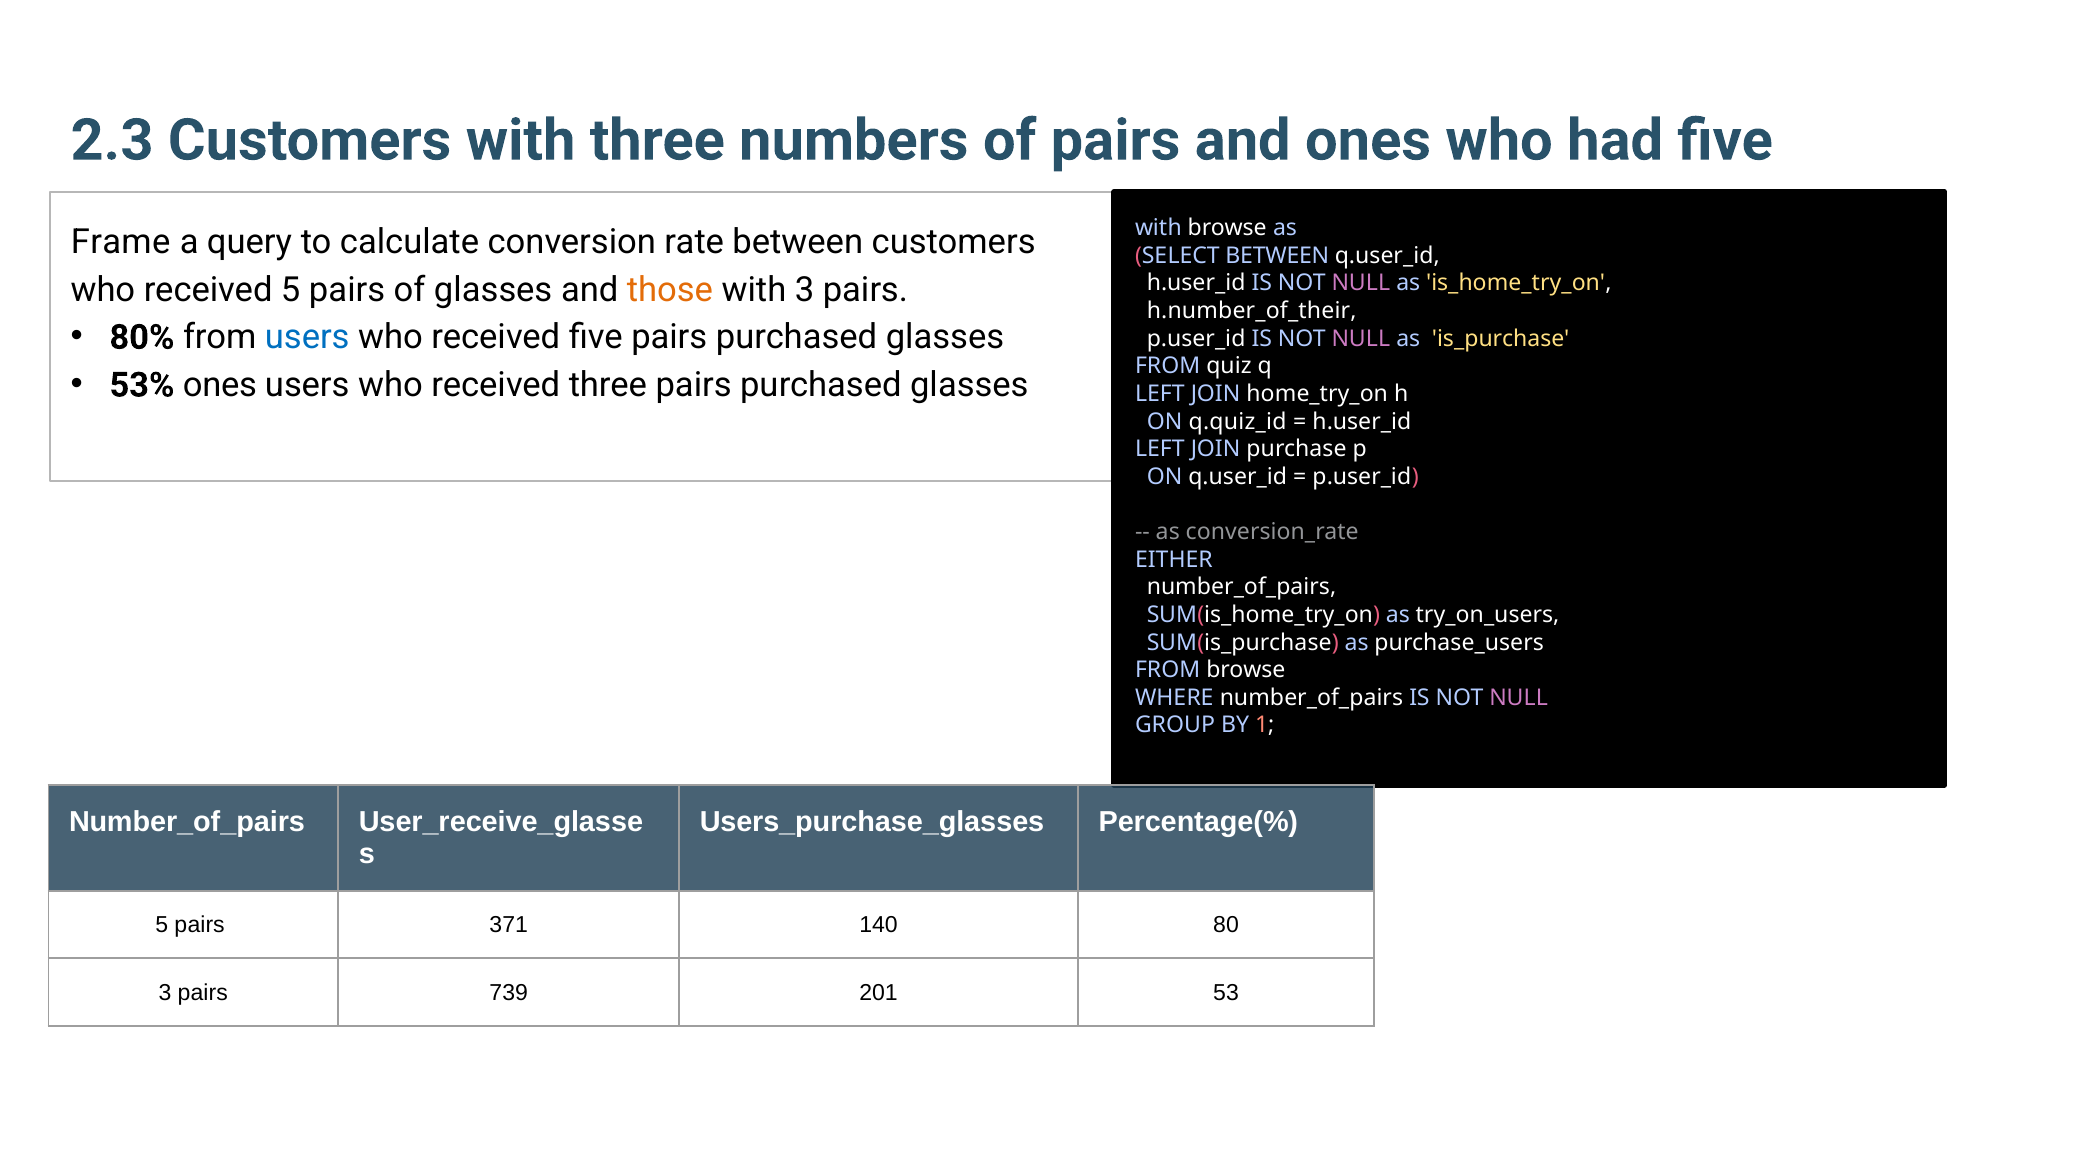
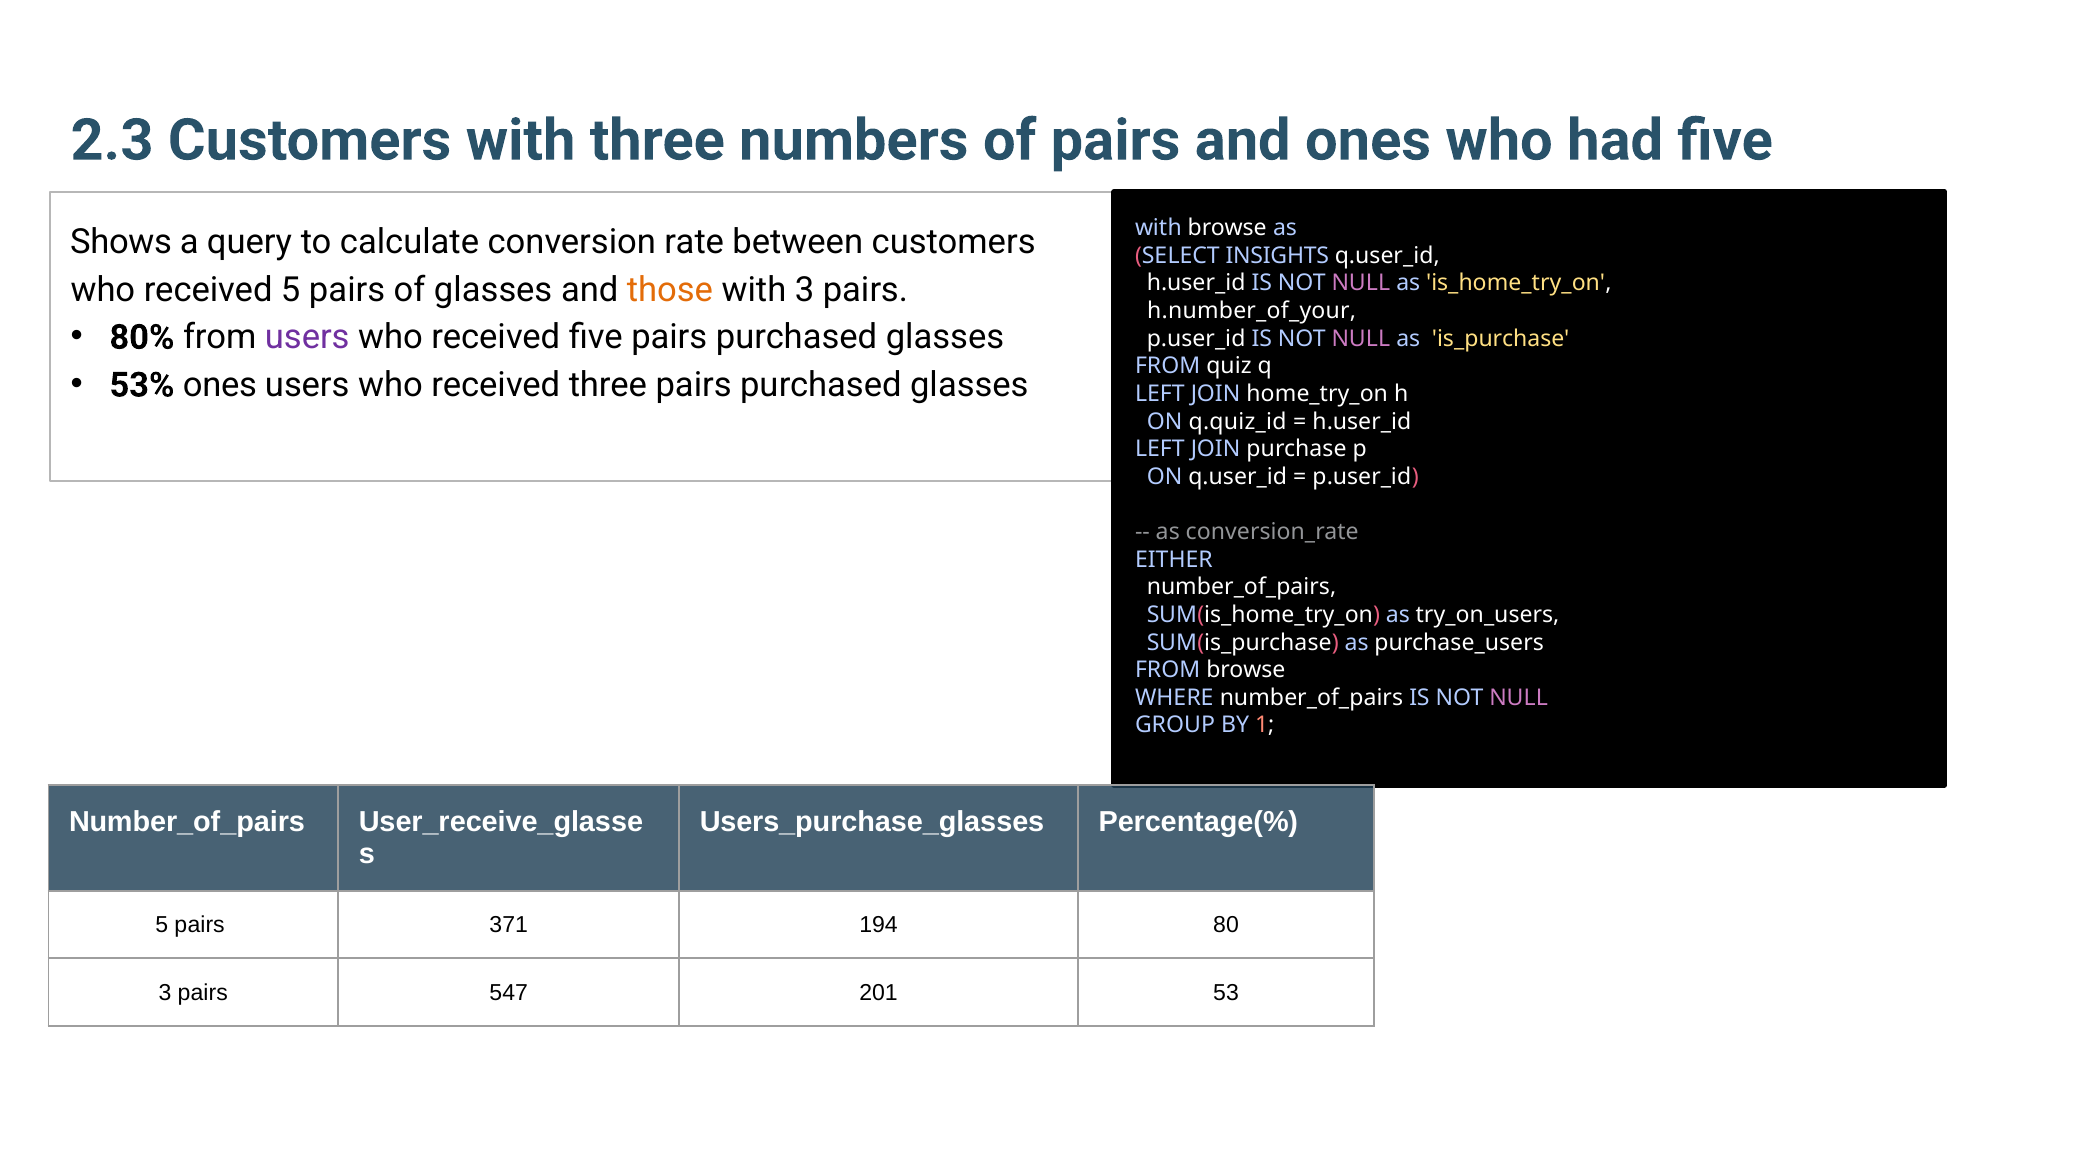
Frame: Frame -> Shows (121, 242)
SELECT BETWEEN: BETWEEN -> INSIGHTS (1277, 256)
h.number_of_their: h.number_of_their -> h.number_of_your (1252, 311)
users colour: blue -> purple (307, 337)
140: 140 -> 194 (879, 925)
739: 739 -> 547 (509, 992)
